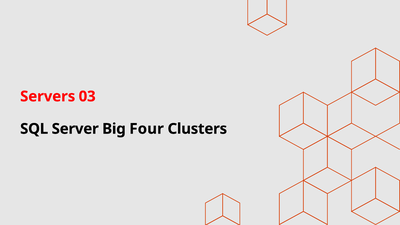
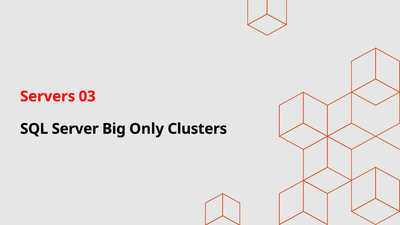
Four: Four -> Only (147, 129)
